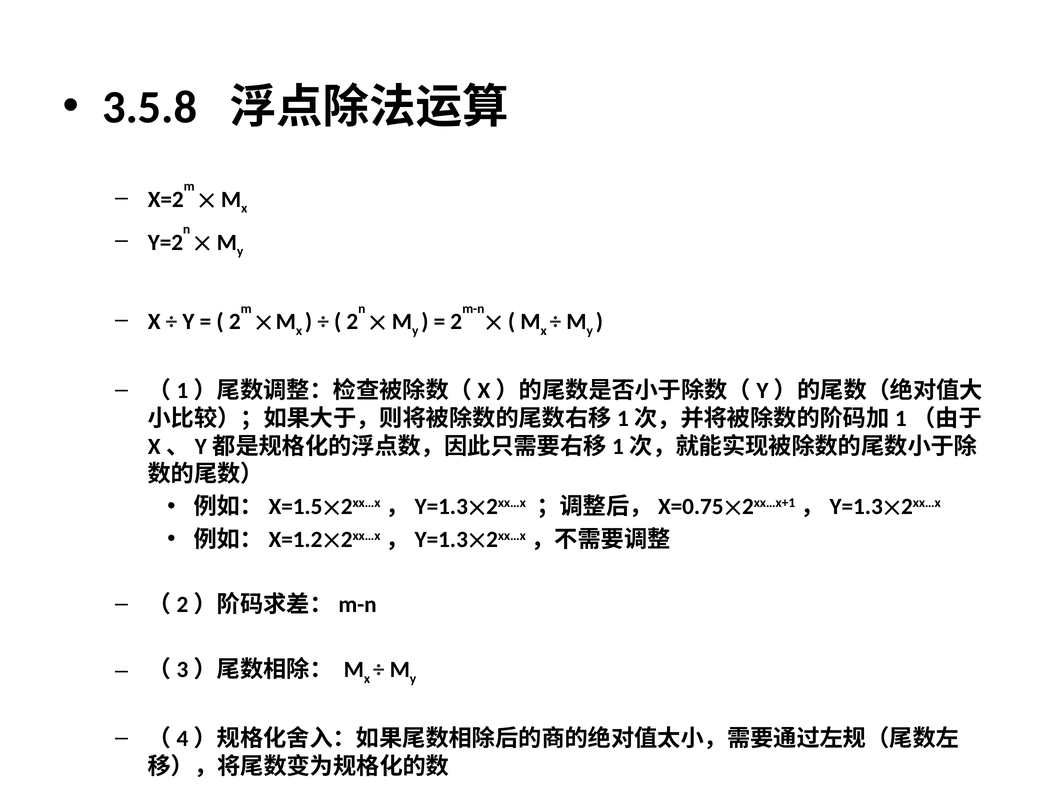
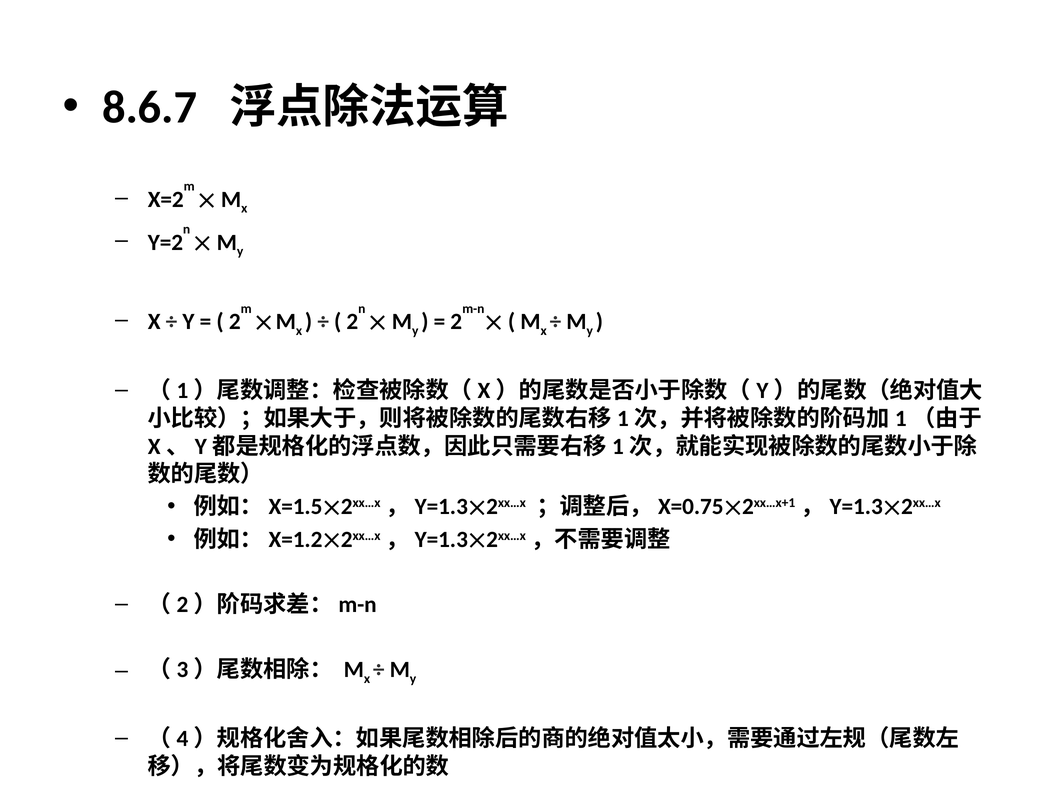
3.5.8: 3.5.8 -> 8.6.7 (150, 107)
